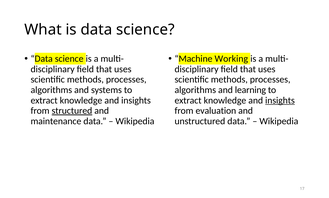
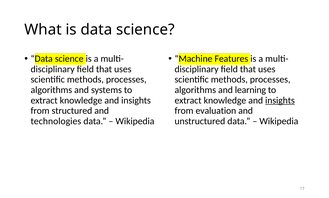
Working: Working -> Features (231, 59)
structured underline: present -> none (72, 110)
maintenance: maintenance -> technologies (56, 121)
